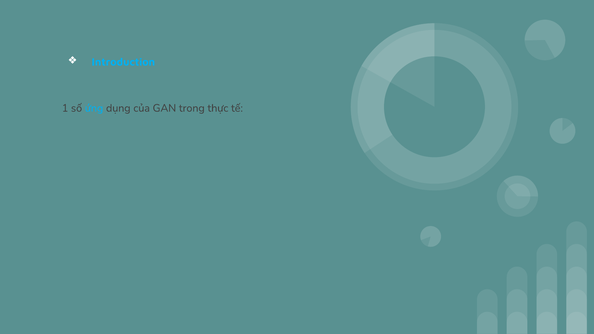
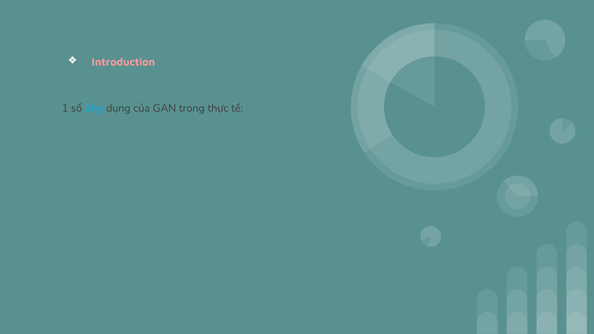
Introduction colour: light blue -> pink (123, 62)
